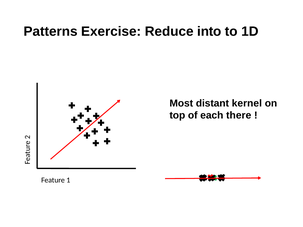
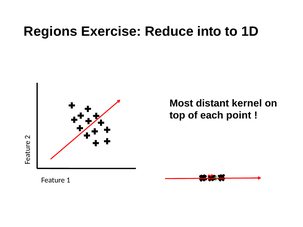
Patterns: Patterns -> Regions (51, 31)
there: there -> point (239, 115)
